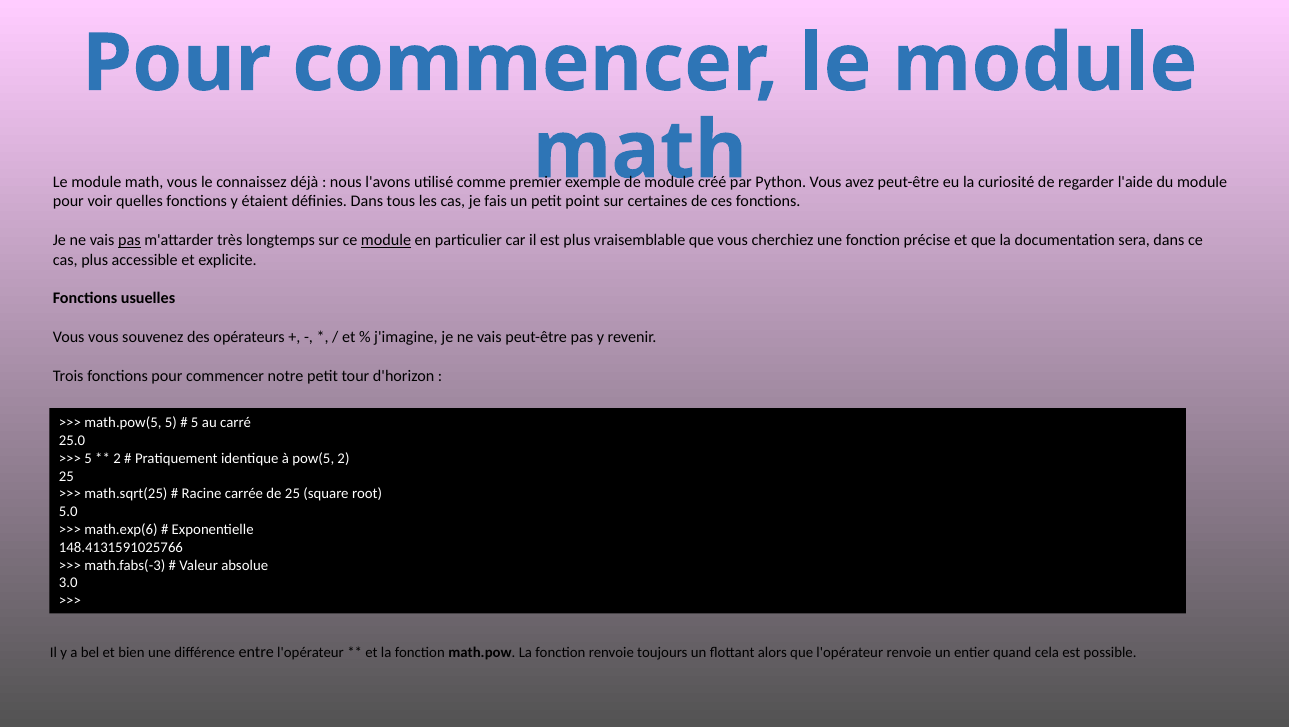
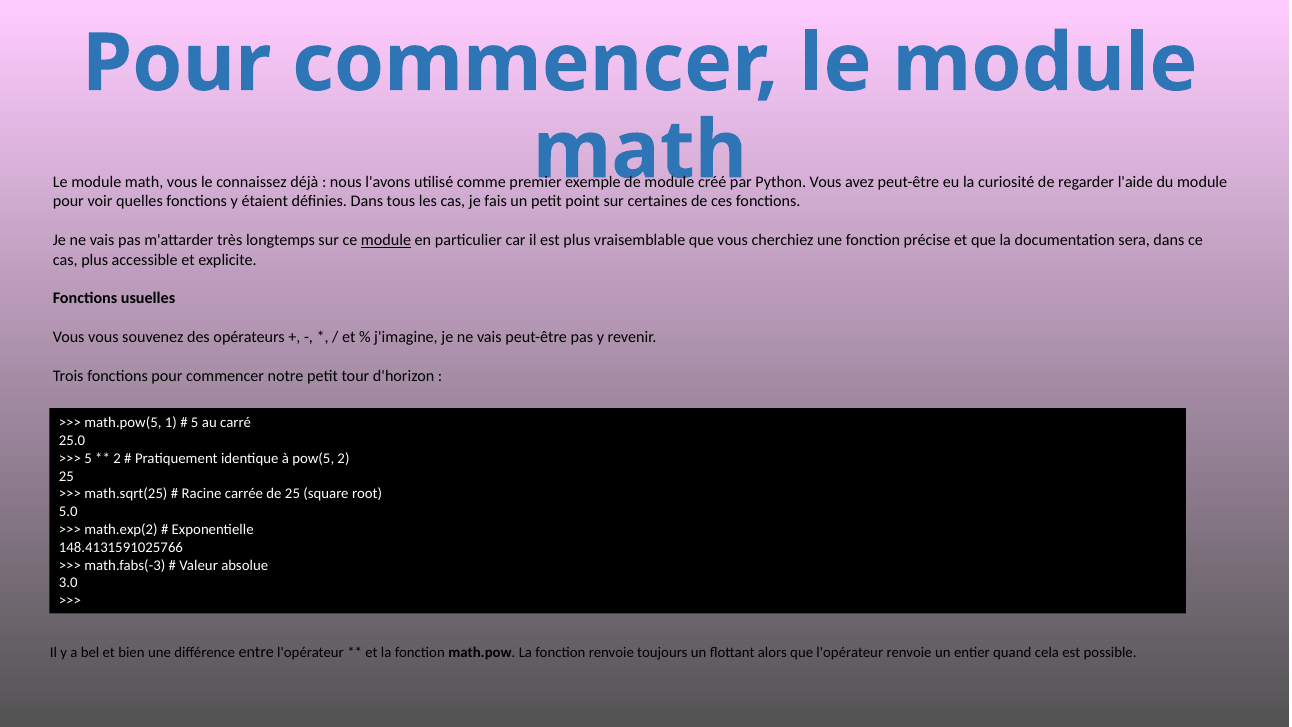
pas underline: present -> none (129, 240)
math.pow(5 5: 5 -> 1 (171, 423)
math.exp(6: math.exp(6 -> math.exp(2 (121, 529)
